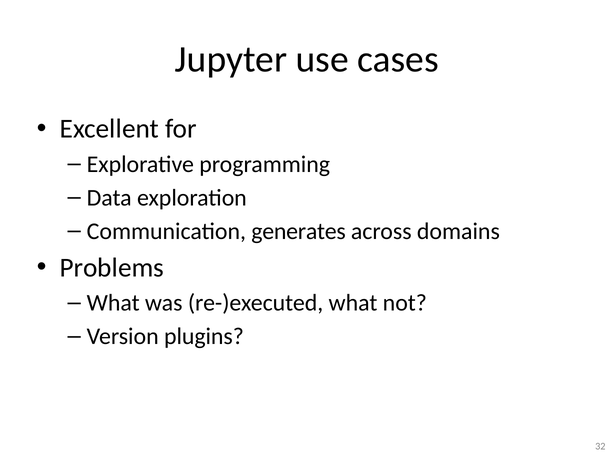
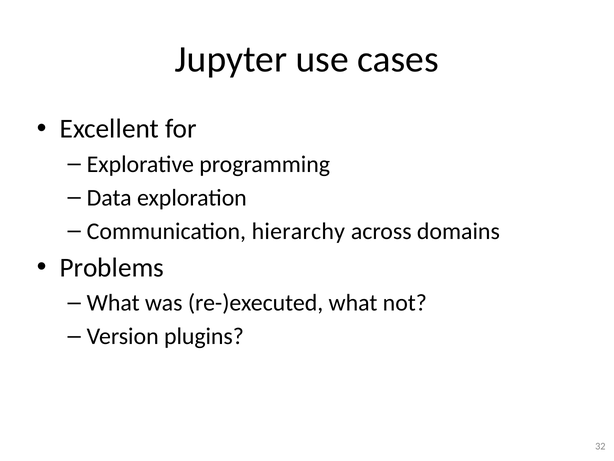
generates: generates -> hierarchy (298, 231)
